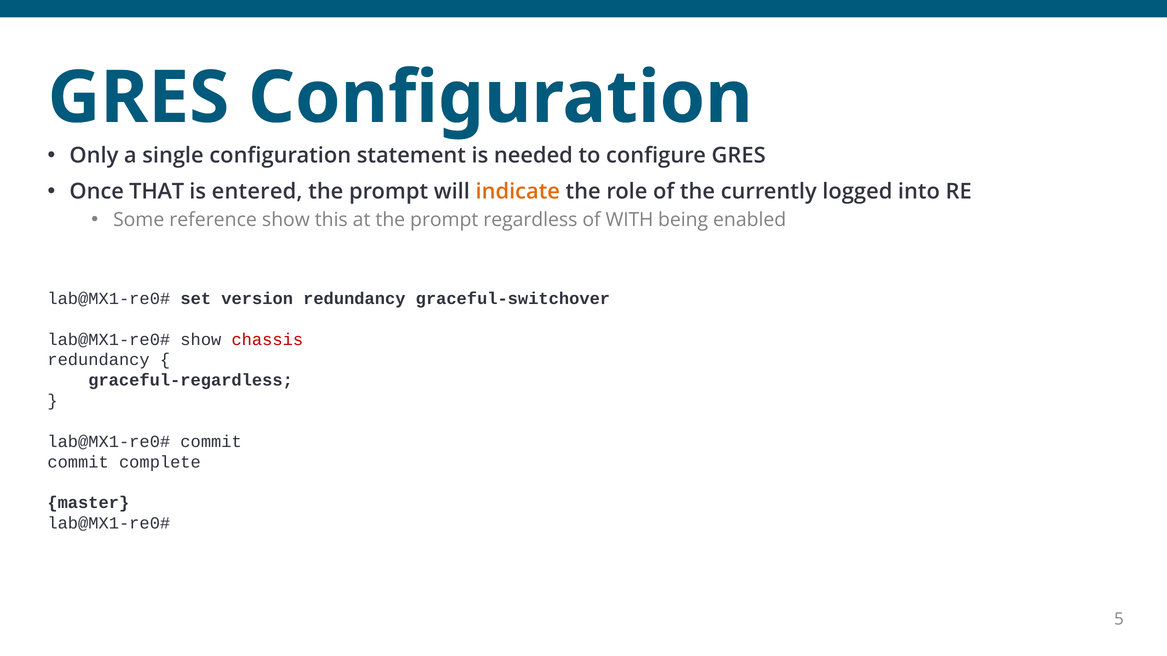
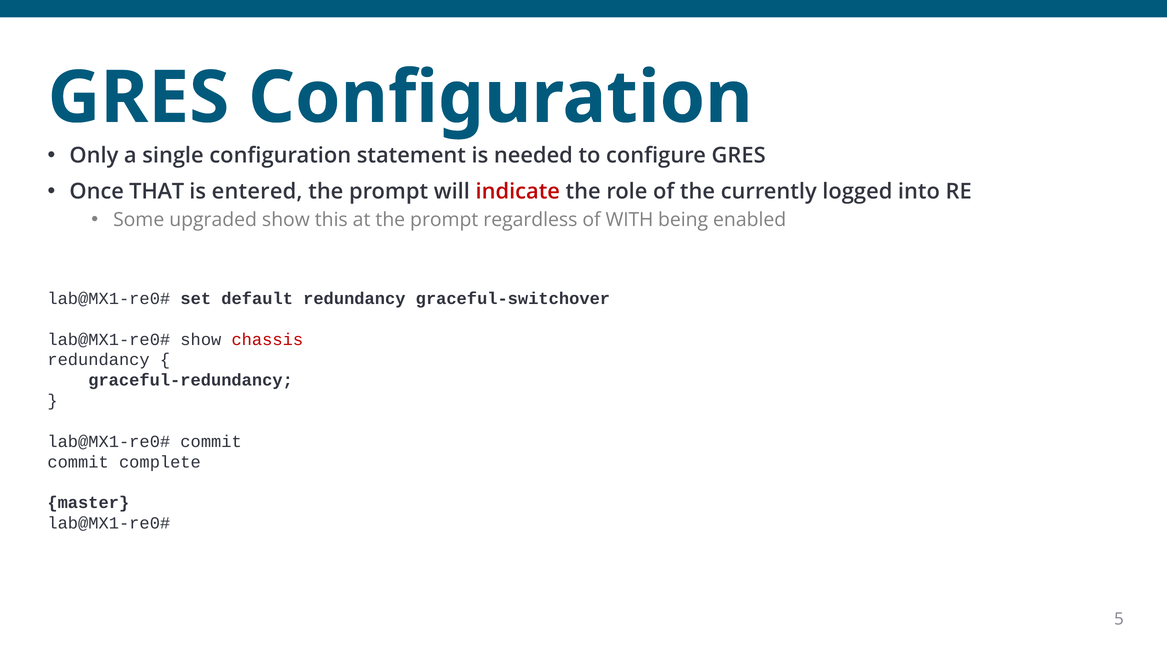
indicate colour: orange -> red (518, 192)
reference: reference -> upgraded (213, 220)
version: version -> default (257, 299)
graceful-regardless: graceful-regardless -> graceful-redundancy (191, 381)
